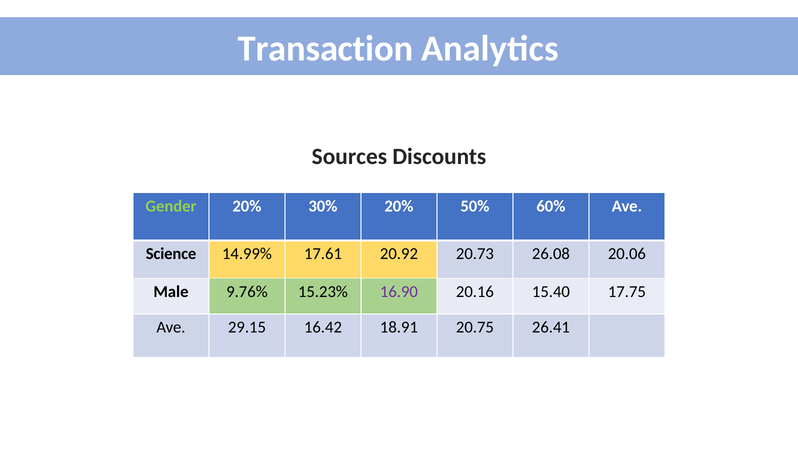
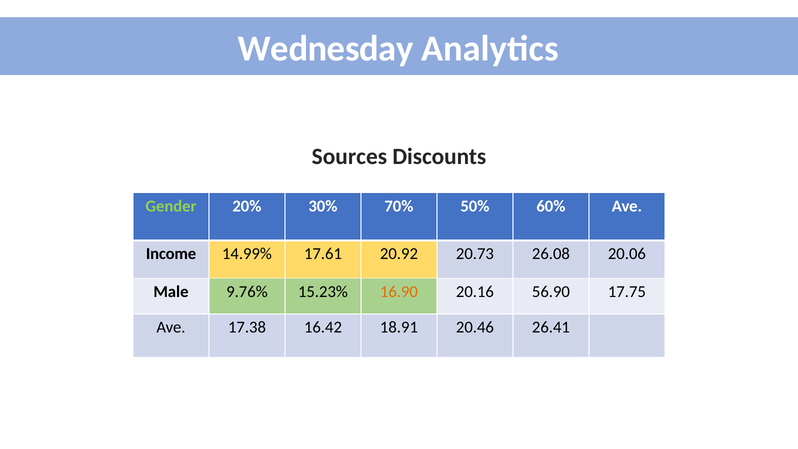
Transaction: Transaction -> Wednesday (326, 49)
30% 20%: 20% -> 70% (399, 206)
Science: Science -> Income (171, 254)
16.90 colour: purple -> orange (399, 292)
15.40: 15.40 -> 56.90 (551, 292)
29.15: 29.15 -> 17.38 (247, 327)
20.75: 20.75 -> 20.46 (475, 327)
